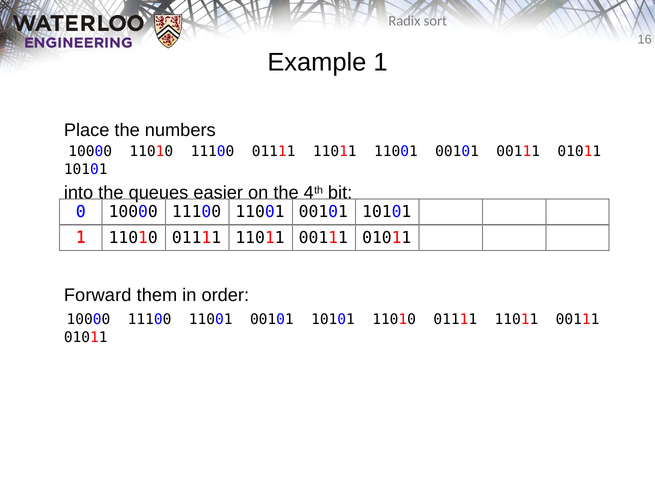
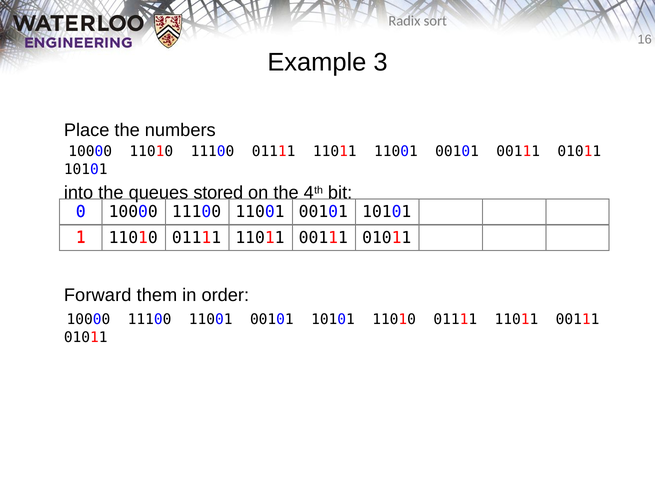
Example 1: 1 -> 3 (380, 62)
easier: easier -> stored (218, 193)
